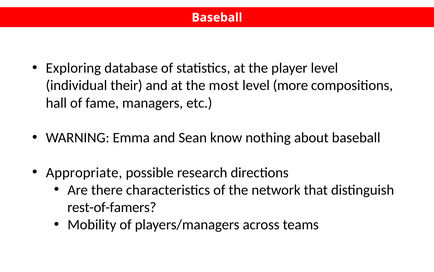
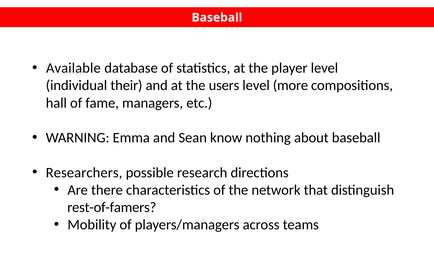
Exploring: Exploring -> Available (73, 68)
most: most -> users (224, 85)
Appropriate: Appropriate -> Researchers (84, 172)
